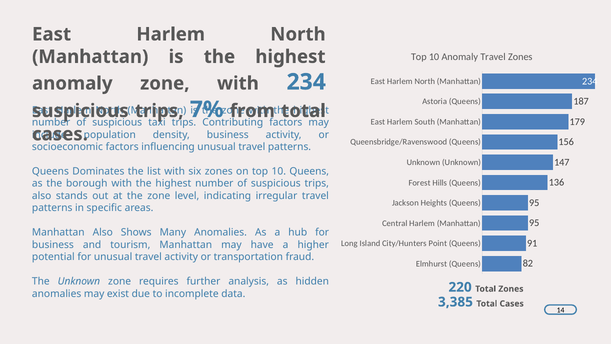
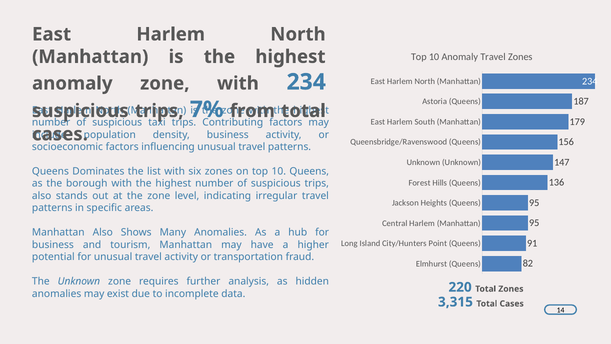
3,385: 3,385 -> 3,315 (455, 302)
